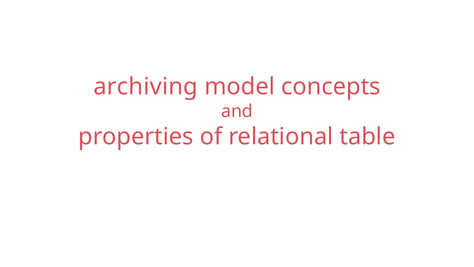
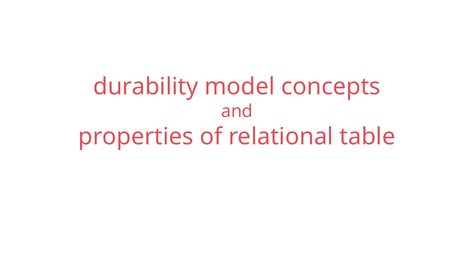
archiving: archiving -> durability (146, 87)
